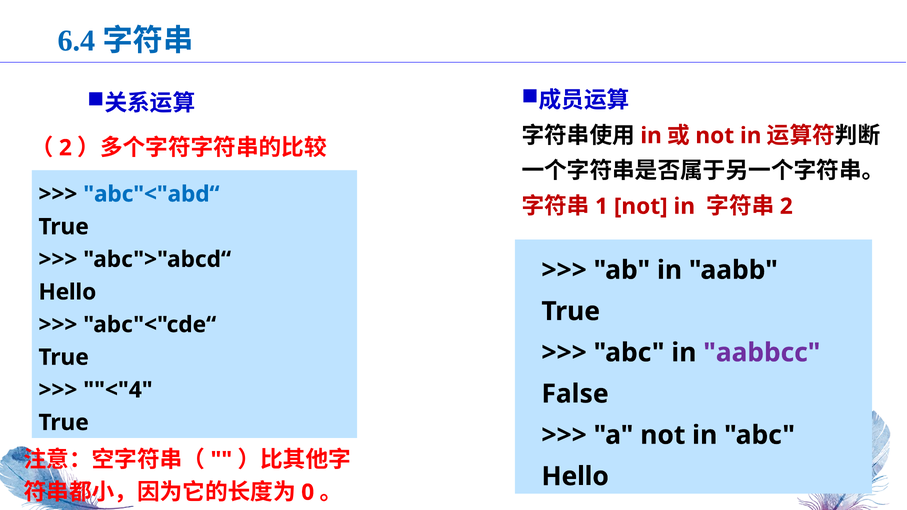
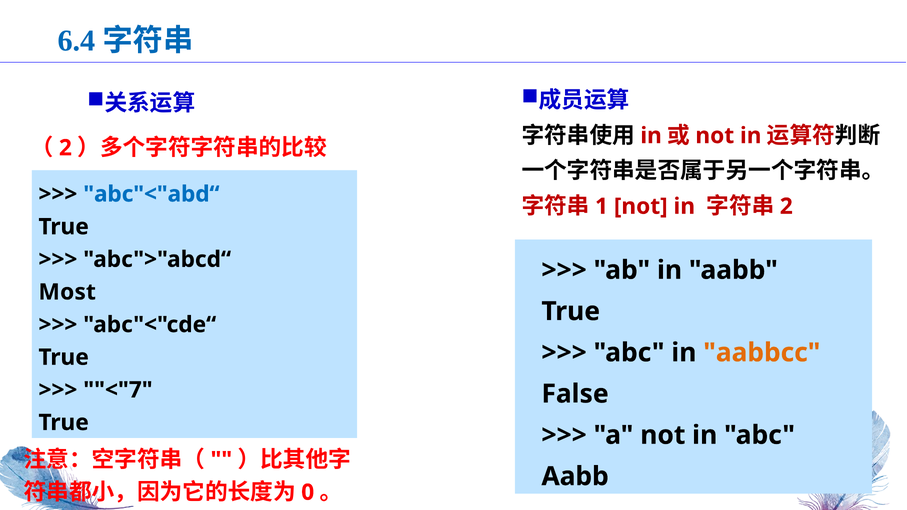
Hello: Hello -> Most (67, 292)
aabbcc colour: purple -> orange (762, 353)
<"4: <"4 -> <"7 (118, 390)
Hello: Hello -> Aabb (575, 477)
